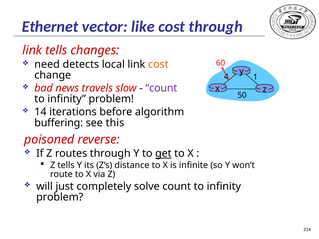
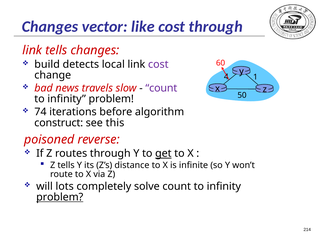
Ethernet: Ethernet -> Changes (50, 27)
need: need -> build (47, 64)
cost colour: orange -> purple (158, 64)
14: 14 -> 74 (40, 112)
buffering: buffering -> construct (59, 123)
just: just -> lots (65, 186)
problem underline: none -> present (60, 197)
